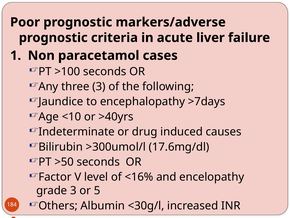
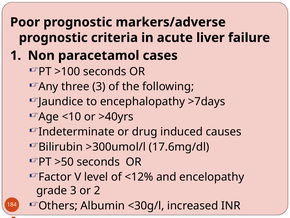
<16%: <16% -> <12% (139, 177)
5: 5 -> 2 (97, 190)
